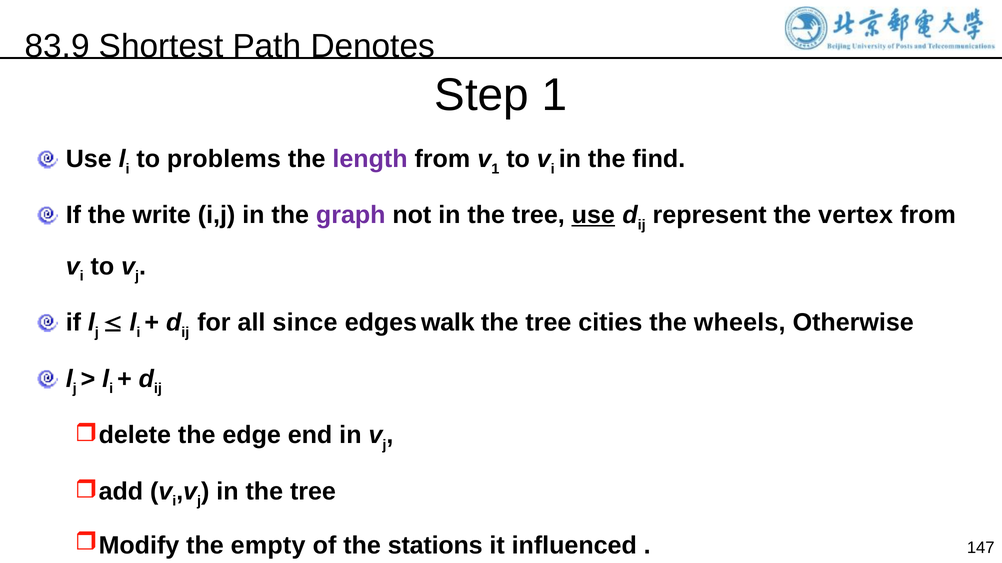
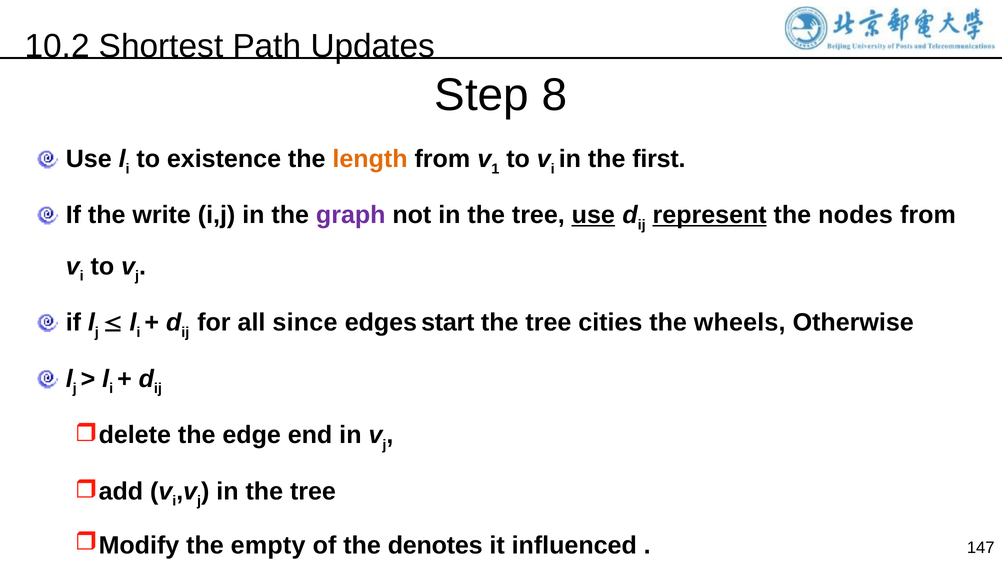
83.9: 83.9 -> 10.2 (57, 46)
Denotes: Denotes -> Updates (373, 46)
Step 1: 1 -> 8 (554, 95)
problems: problems -> existence (224, 159)
length colour: purple -> orange (370, 159)
find: find -> first (659, 159)
represent underline: none -> present (710, 215)
vertex: vertex -> nodes (856, 215)
walk: walk -> start (448, 323)
stations: stations -> denotes (435, 546)
